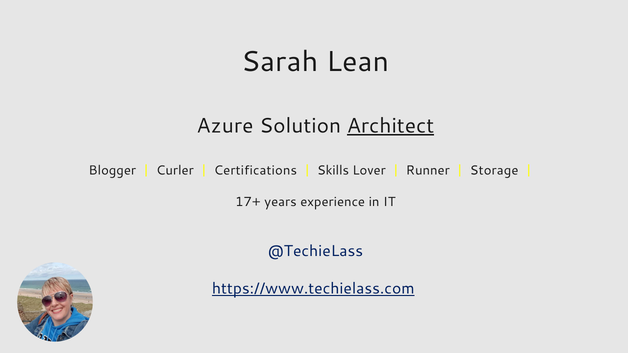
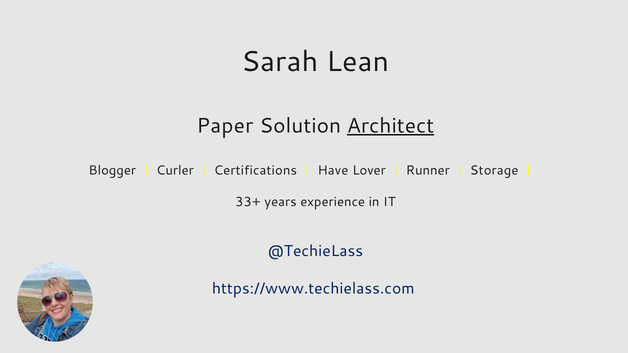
Azure: Azure -> Paper (225, 126)
Skills: Skills -> Have (333, 171)
17+: 17+ -> 33+ (248, 202)
https://www.techielass.com underline: present -> none (313, 289)
